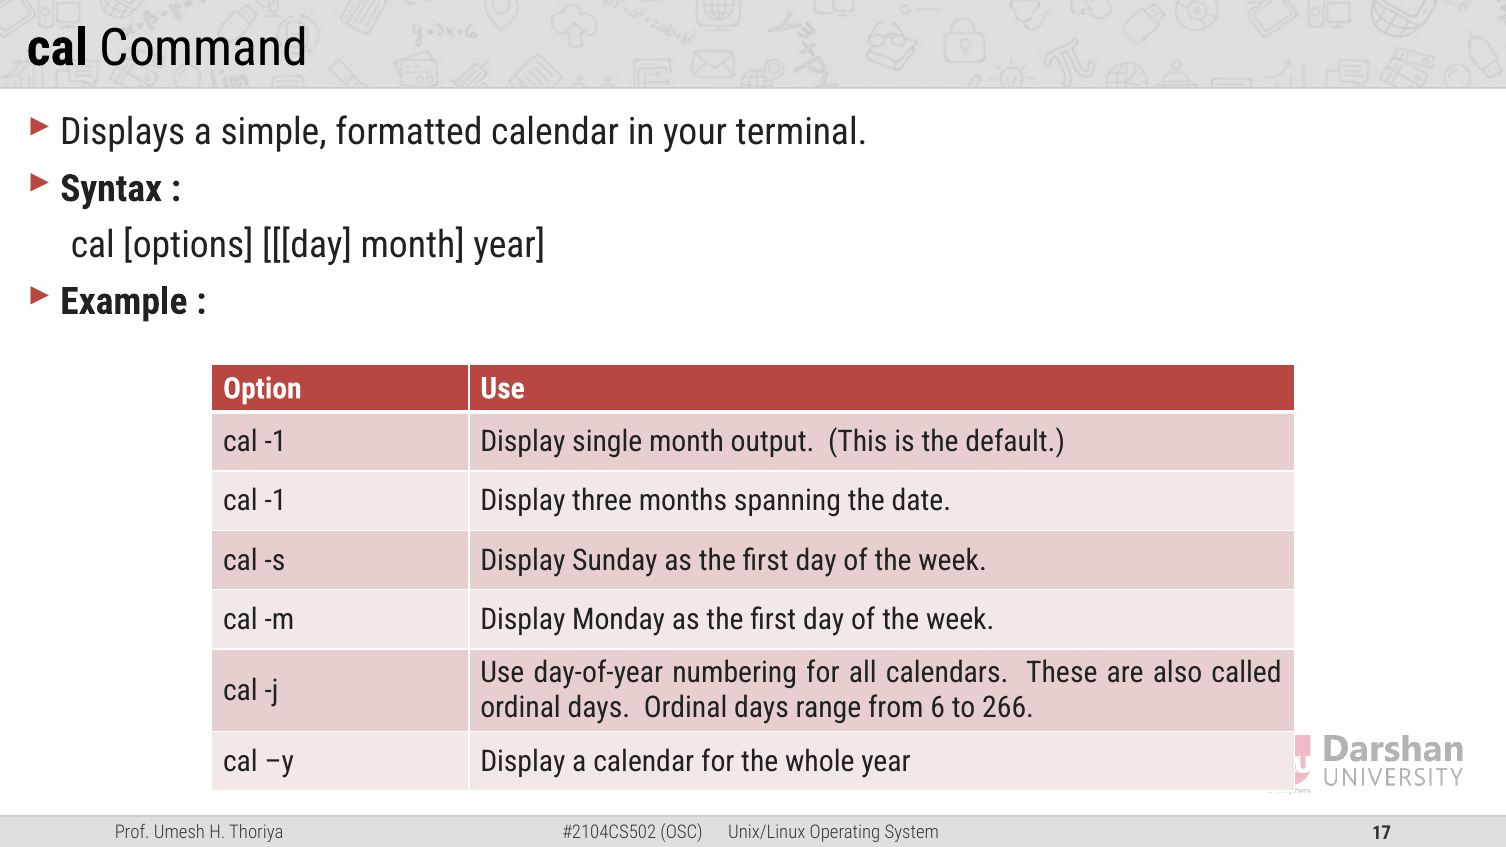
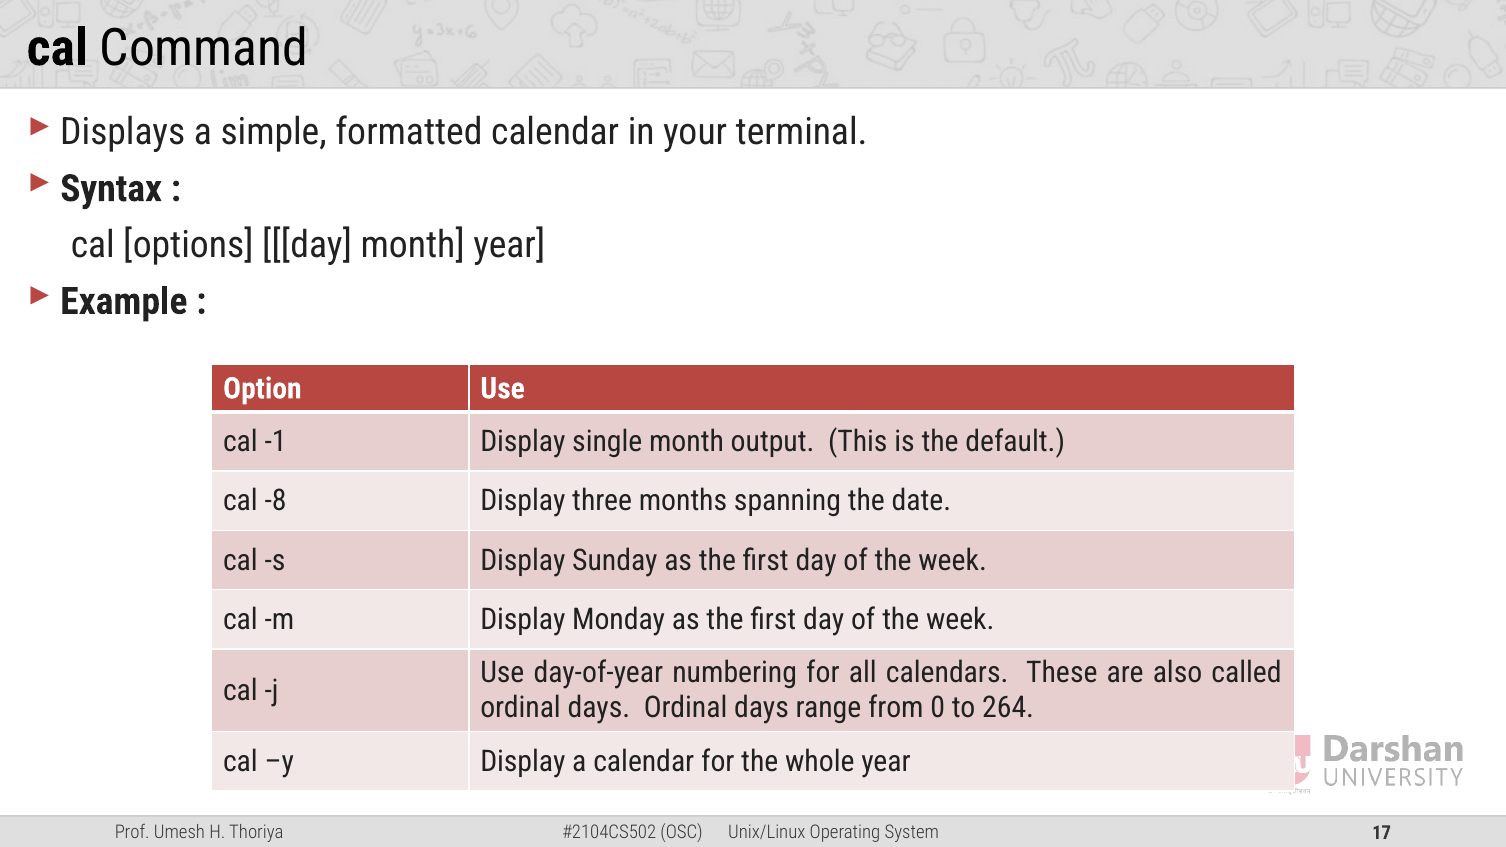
-1: -1 -> -8 (276, 501)
6: 6 -> 0 (938, 708)
266: 266 -> 264 (1008, 708)
